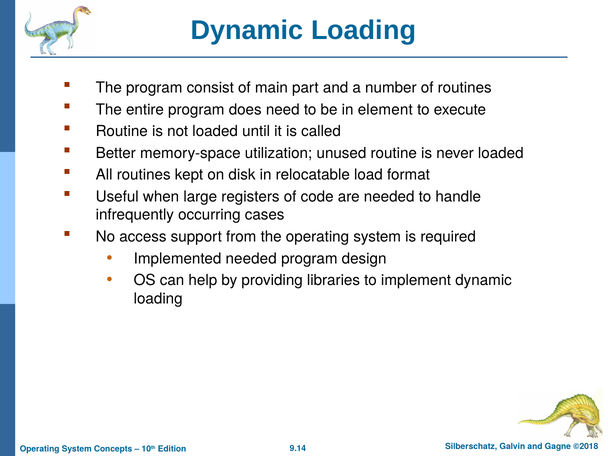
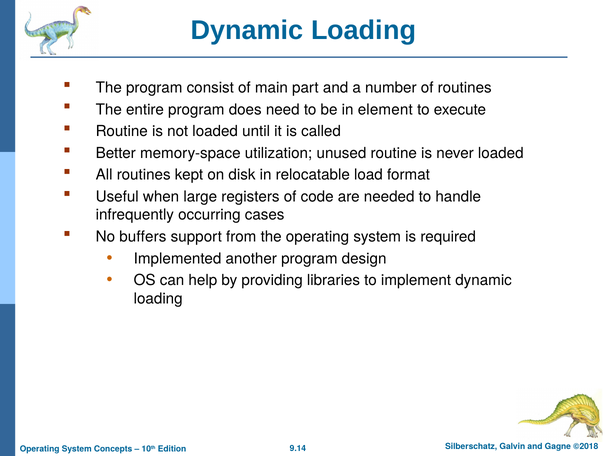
access: access -> buffers (143, 237)
Implemented needed: needed -> another (251, 259)
